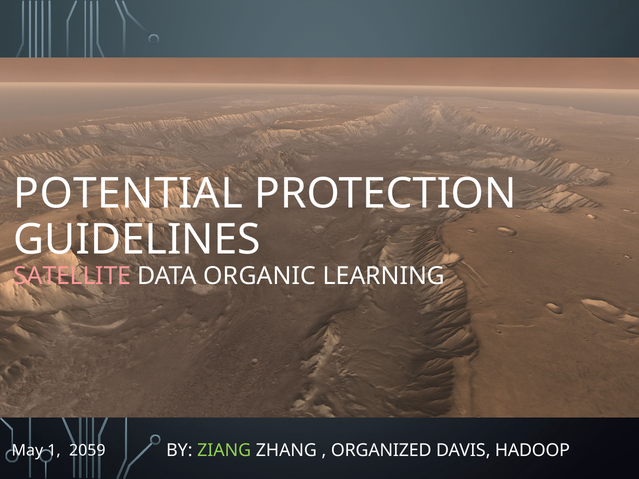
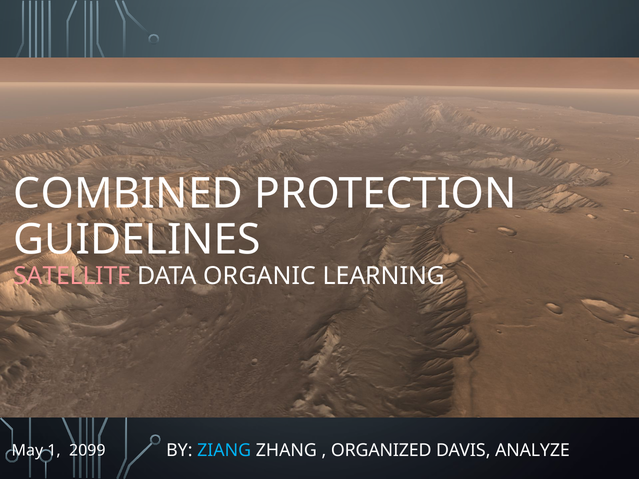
POTENTIAL: POTENTIAL -> COMBINED (128, 194)
ZIANG colour: light green -> light blue (224, 451)
HADOOP: HADOOP -> ANALYZE (532, 451)
2059: 2059 -> 2099 (87, 450)
